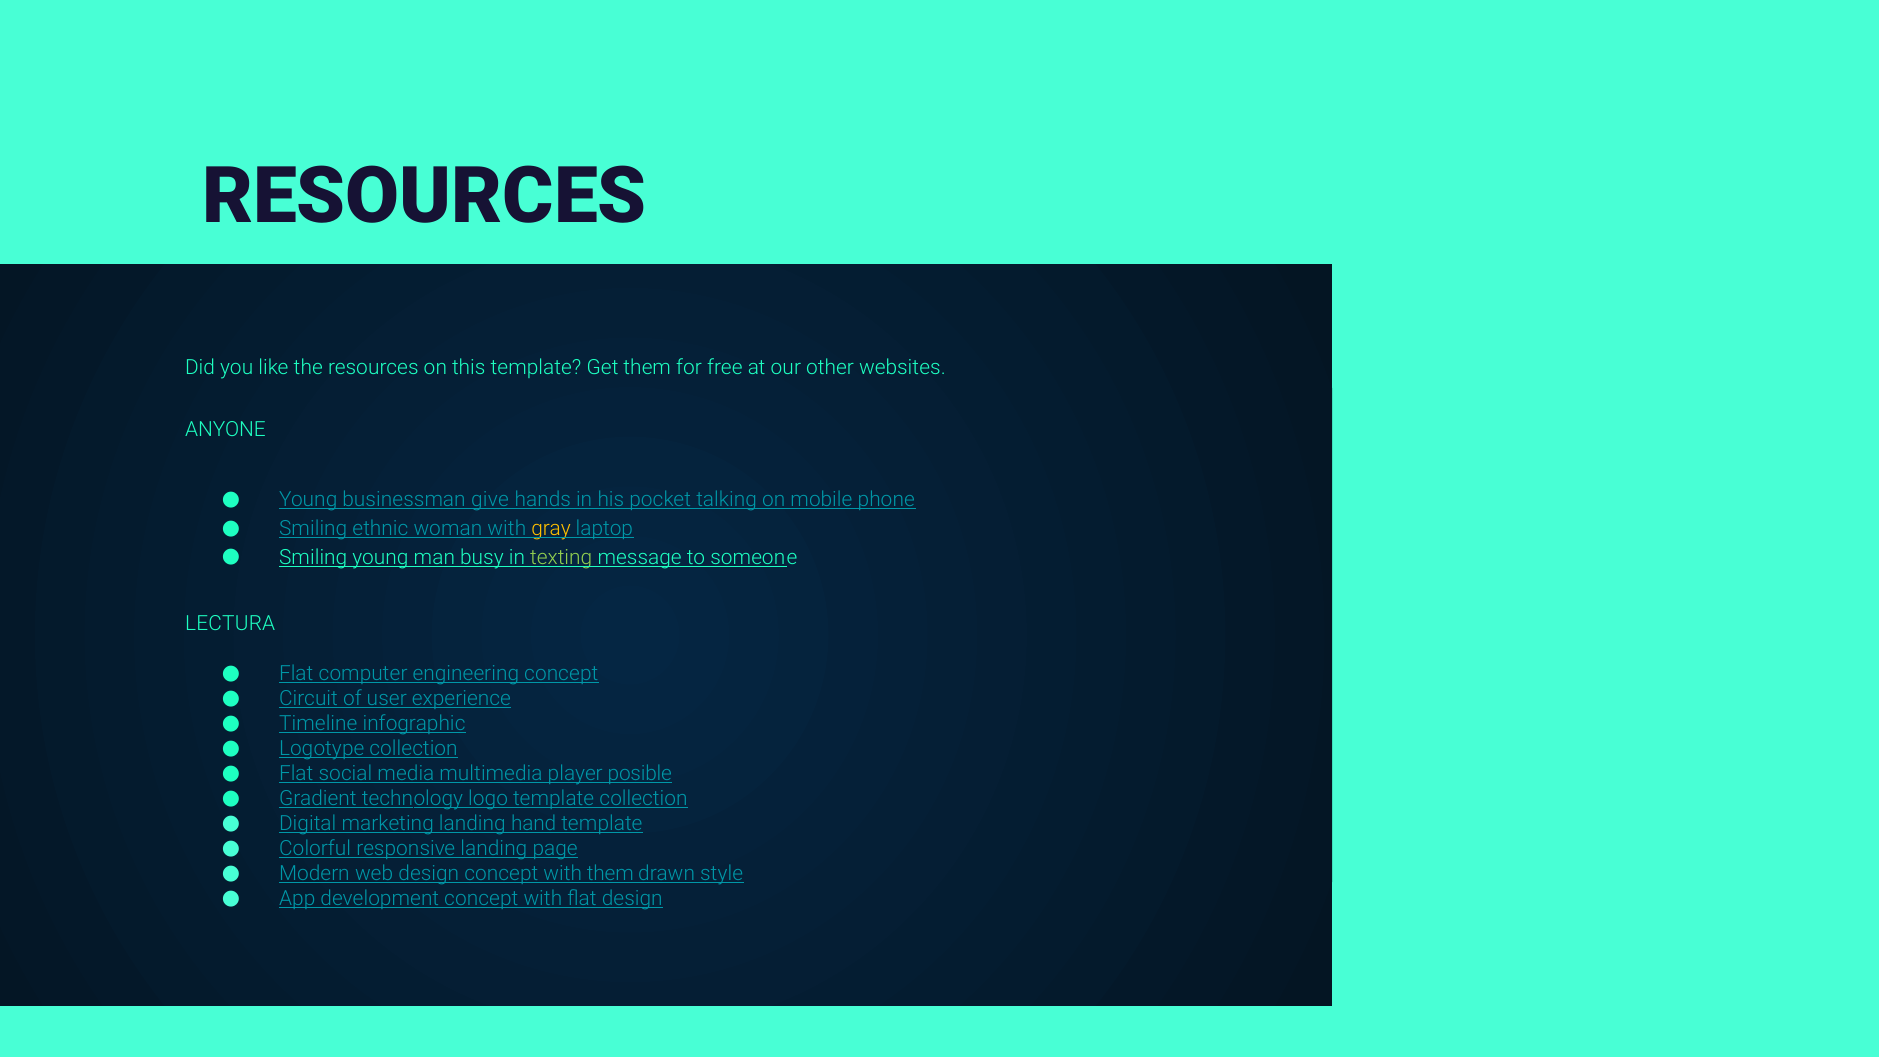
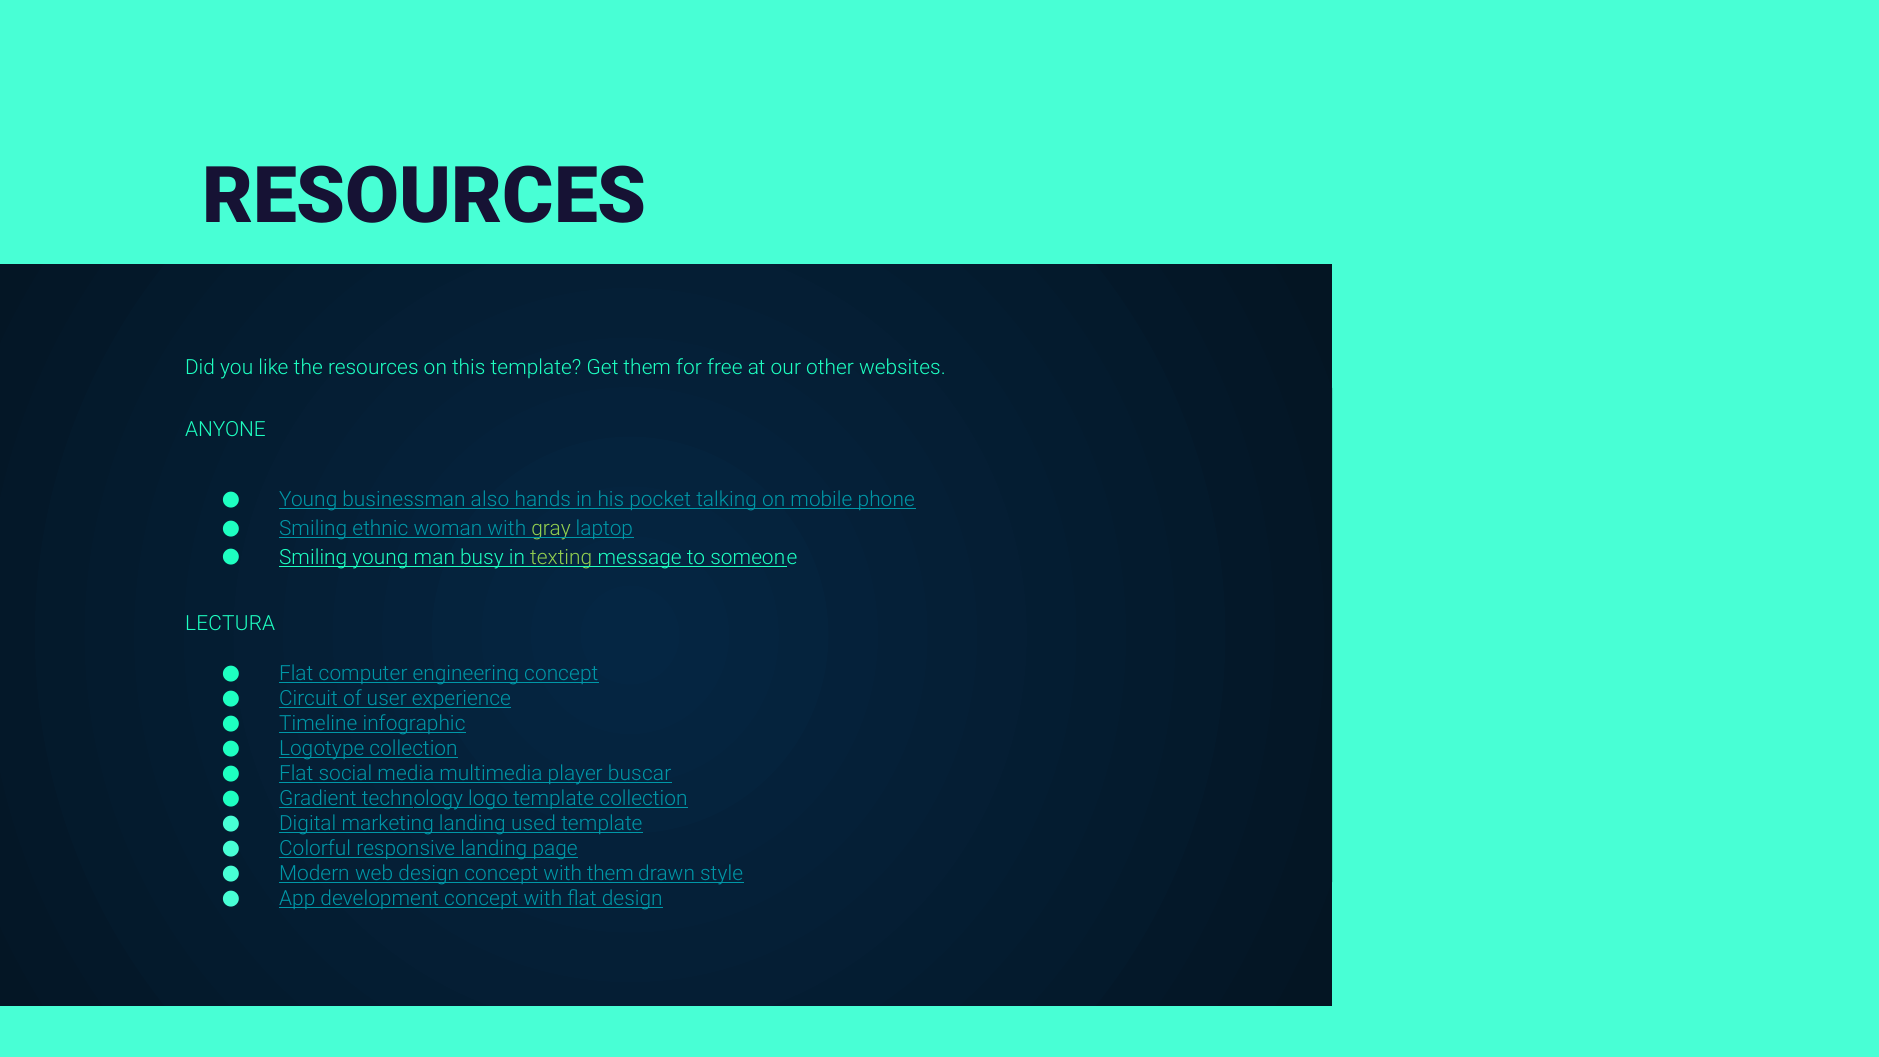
give: give -> also (490, 500)
gray colour: yellow -> light green (551, 528)
posible: posible -> buscar (640, 774)
hand: hand -> used (534, 824)
